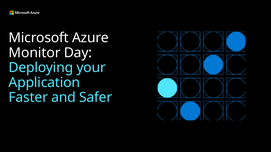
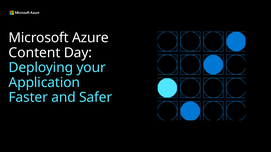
Monitor: Monitor -> Content (35, 53)
